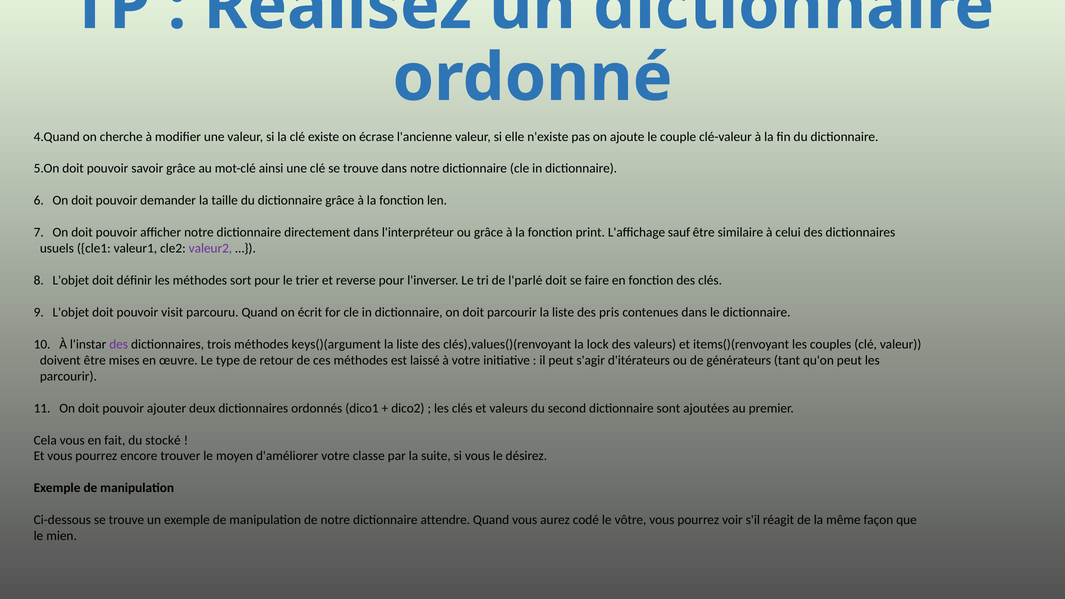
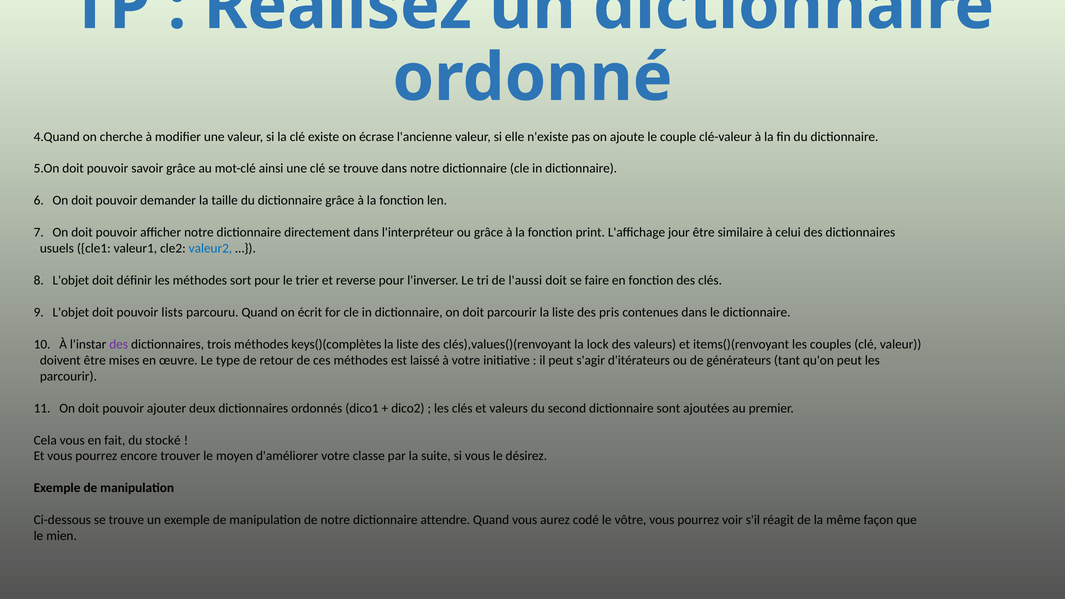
sauf: sauf -> jour (679, 232)
valeur2 colour: purple -> blue (210, 248)
l'parlé: l'parlé -> l'aussi (525, 280)
visit: visit -> lists (172, 312)
keys()(argument: keys()(argument -> keys()(complètes (336, 344)
